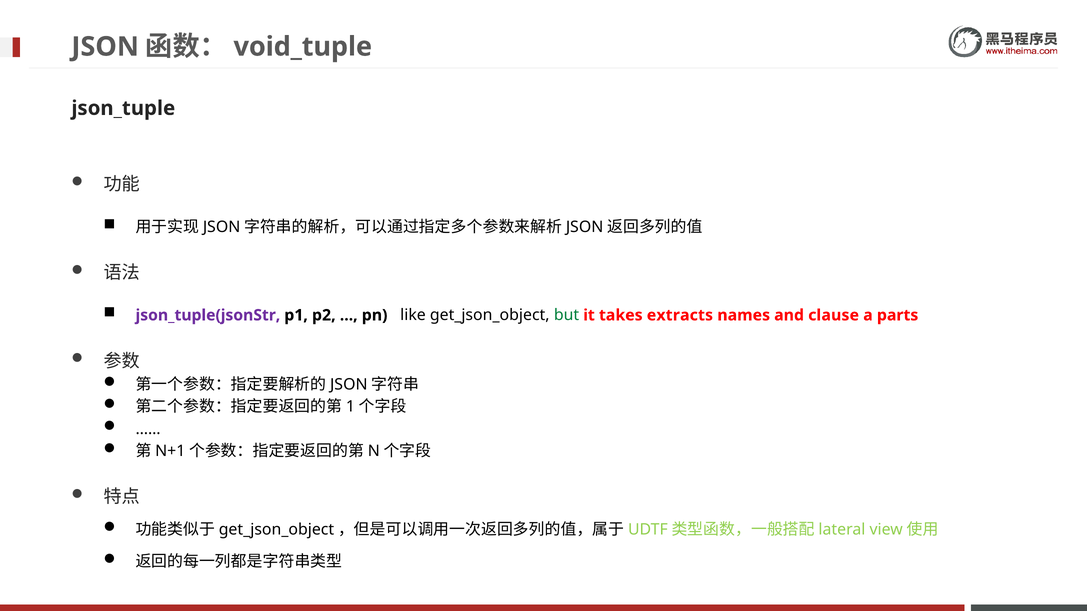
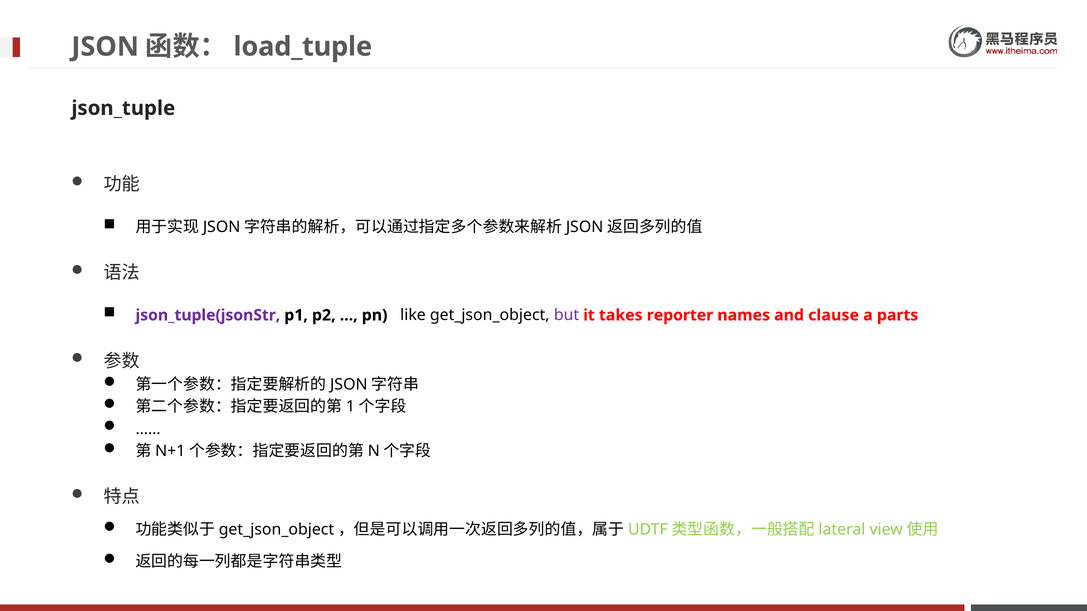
void_tuple: void_tuple -> load_tuple (303, 47)
but colour: green -> purple (567, 315)
extracts: extracts -> reporter (680, 315)
